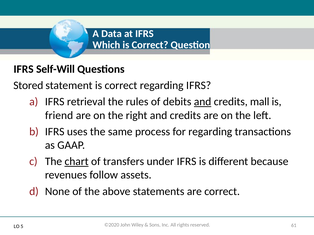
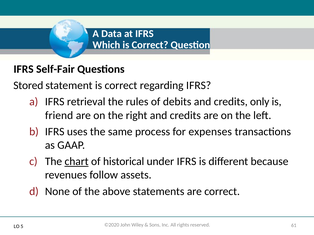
Self-Will: Self-Will -> Self-Fair (55, 69)
and underline: present -> none (203, 102)
mall: mall -> only (260, 102)
for regarding: regarding -> expenses (210, 132)
transfers: transfers -> historical (124, 162)
